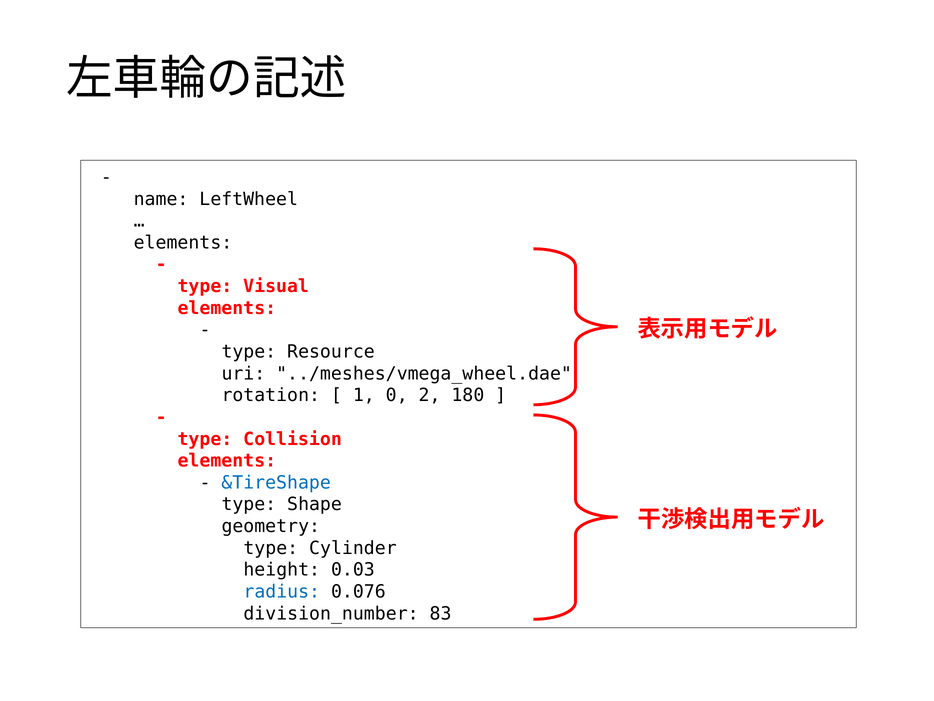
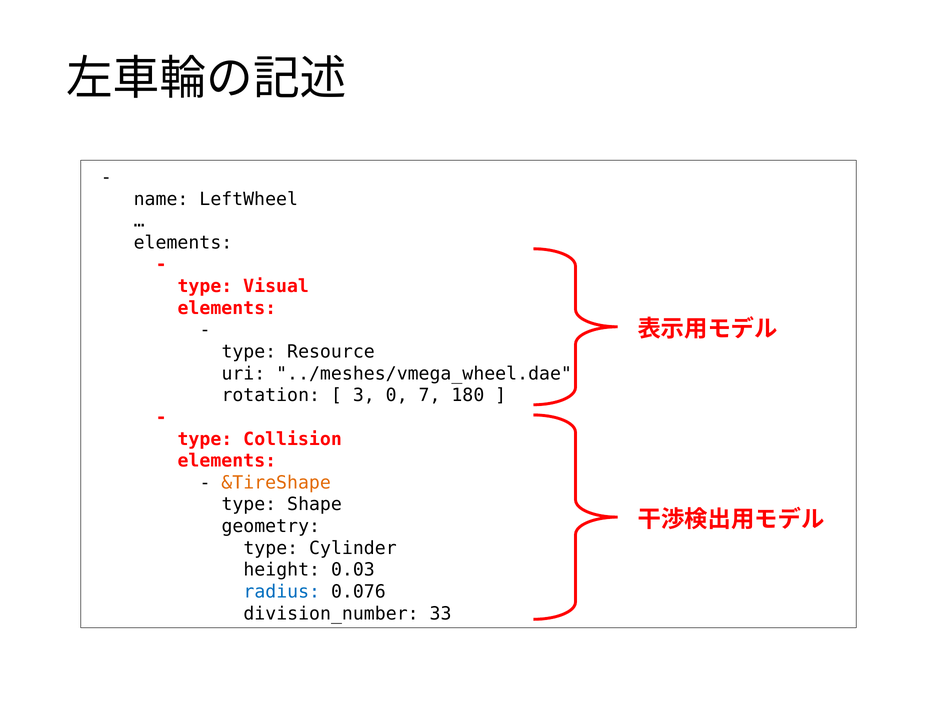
1: 1 -> 3 (364, 395)
2: 2 -> 7 (430, 395)
&TireShape colour: blue -> orange (276, 482)
83: 83 -> 33 (441, 613)
